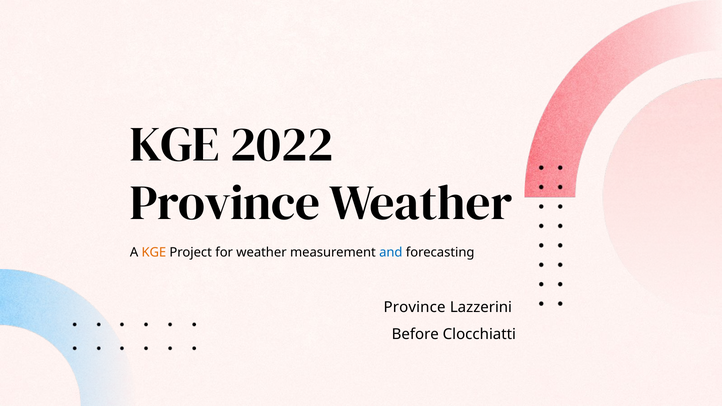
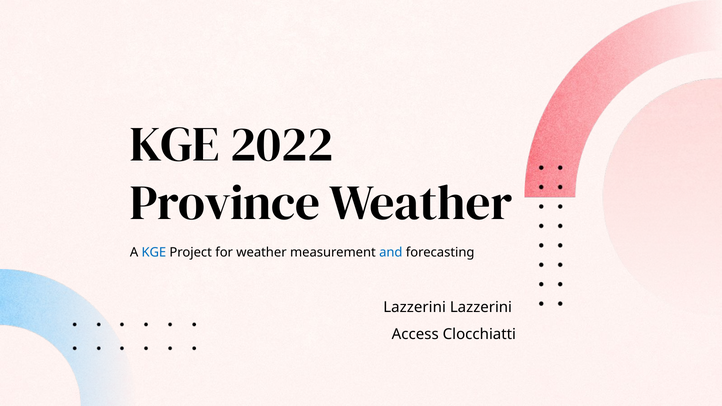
KGE colour: orange -> blue (154, 253)
Province: Province -> Lazzerini (415, 307)
Before: Before -> Access (415, 334)
